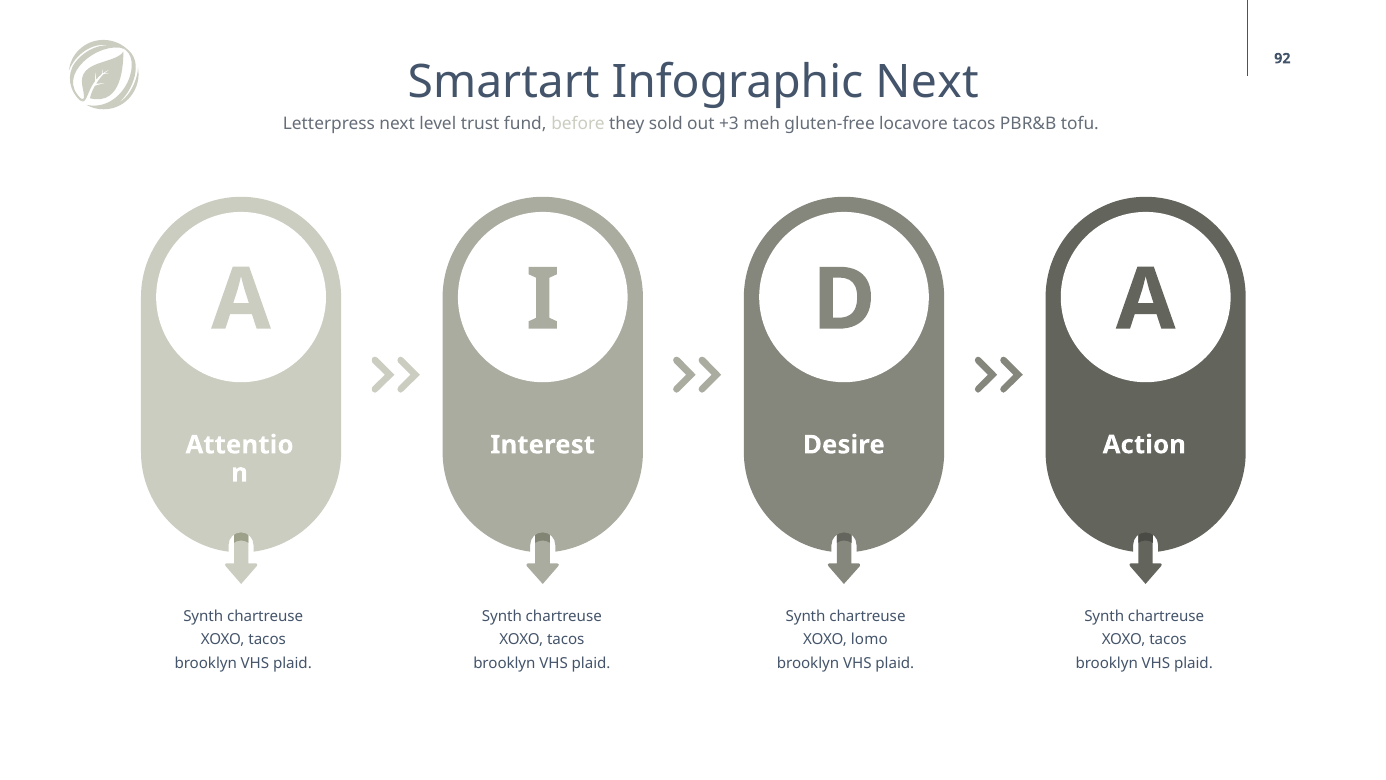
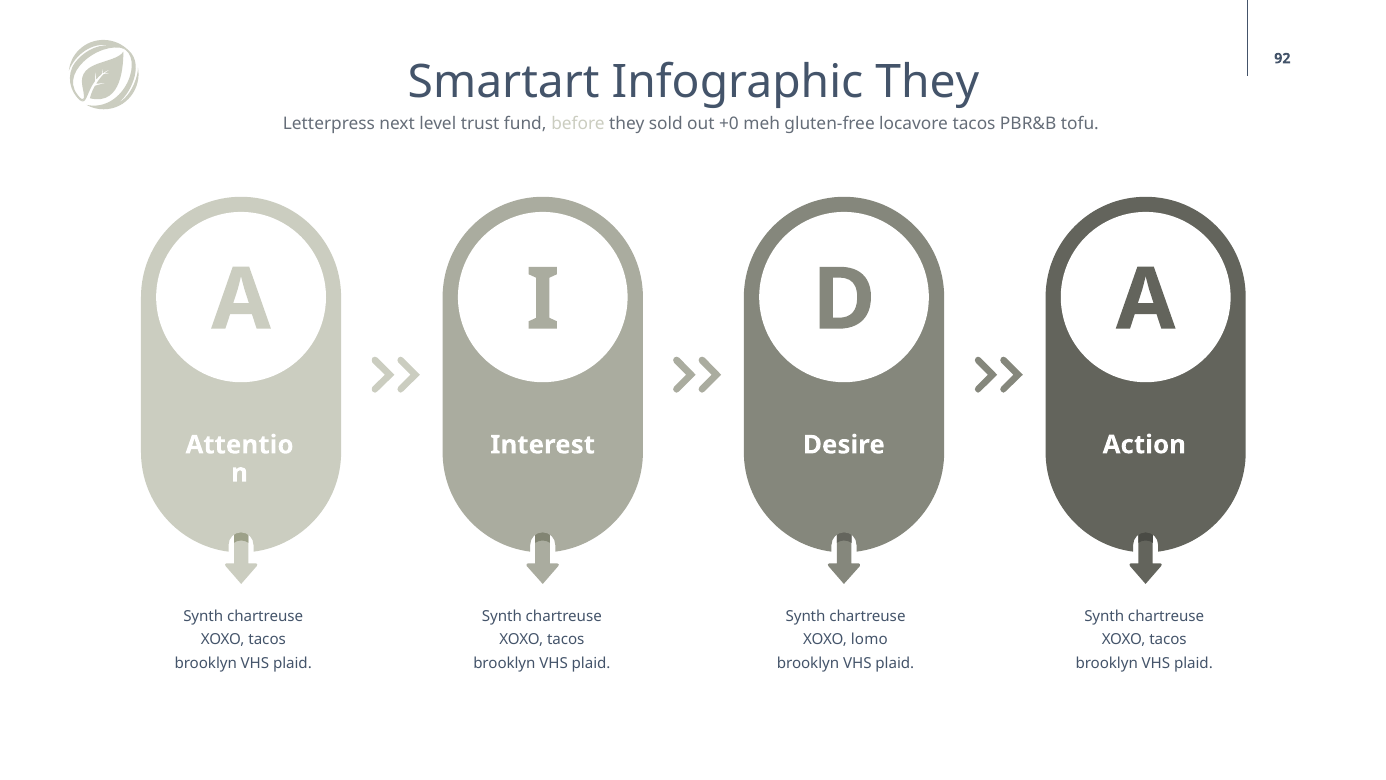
Infographic Next: Next -> They (927, 82)
+3: +3 -> +0 (729, 123)
